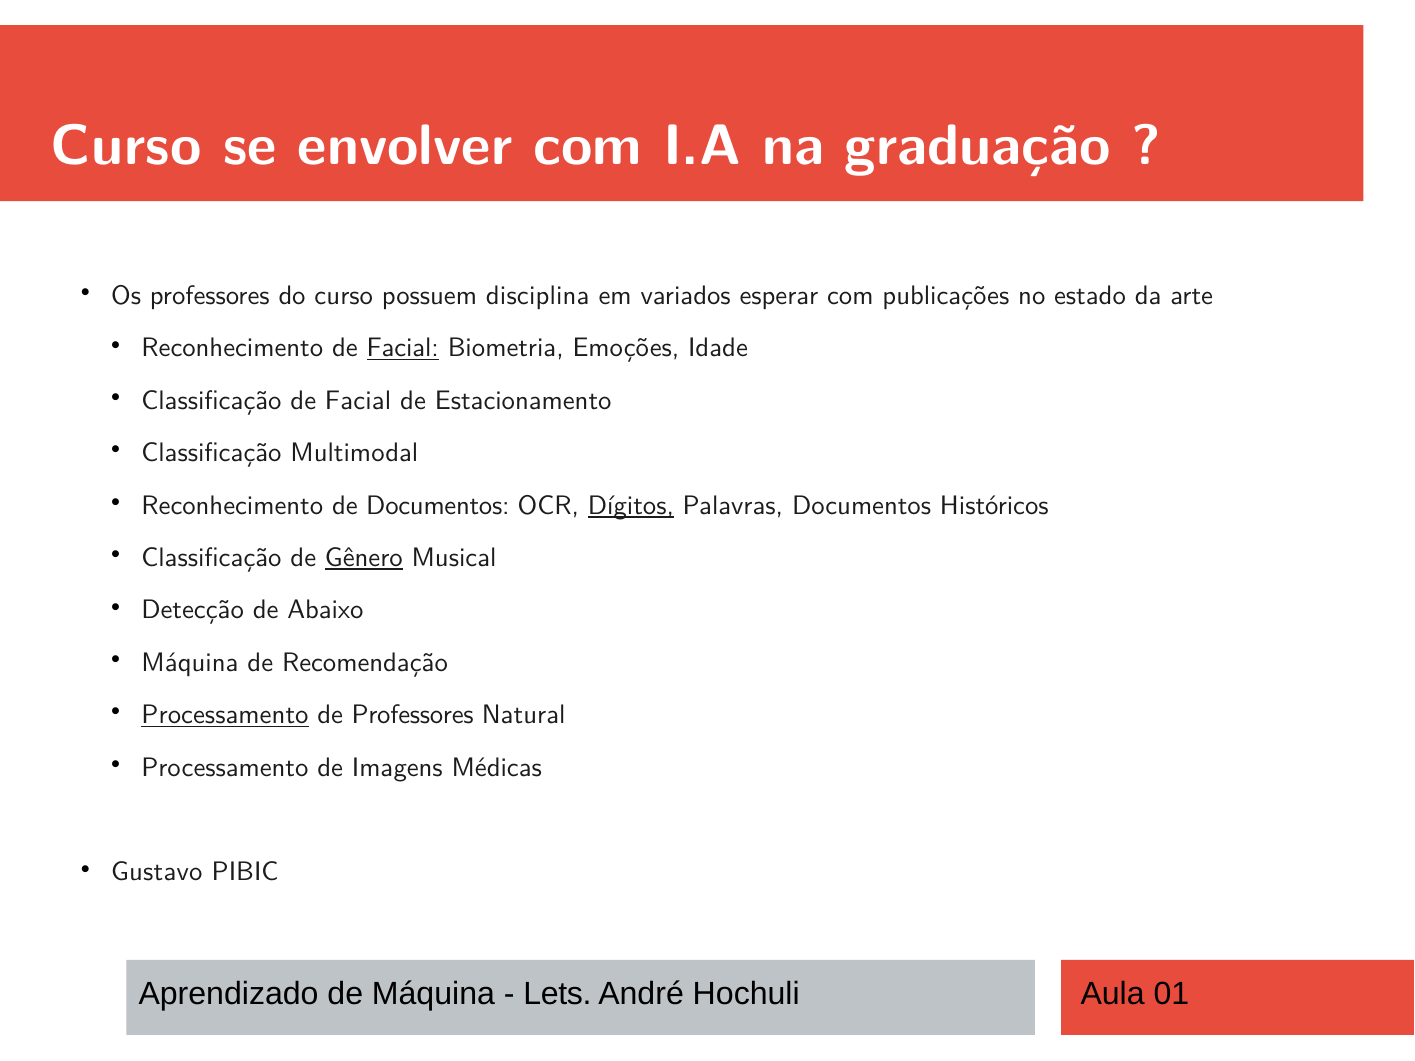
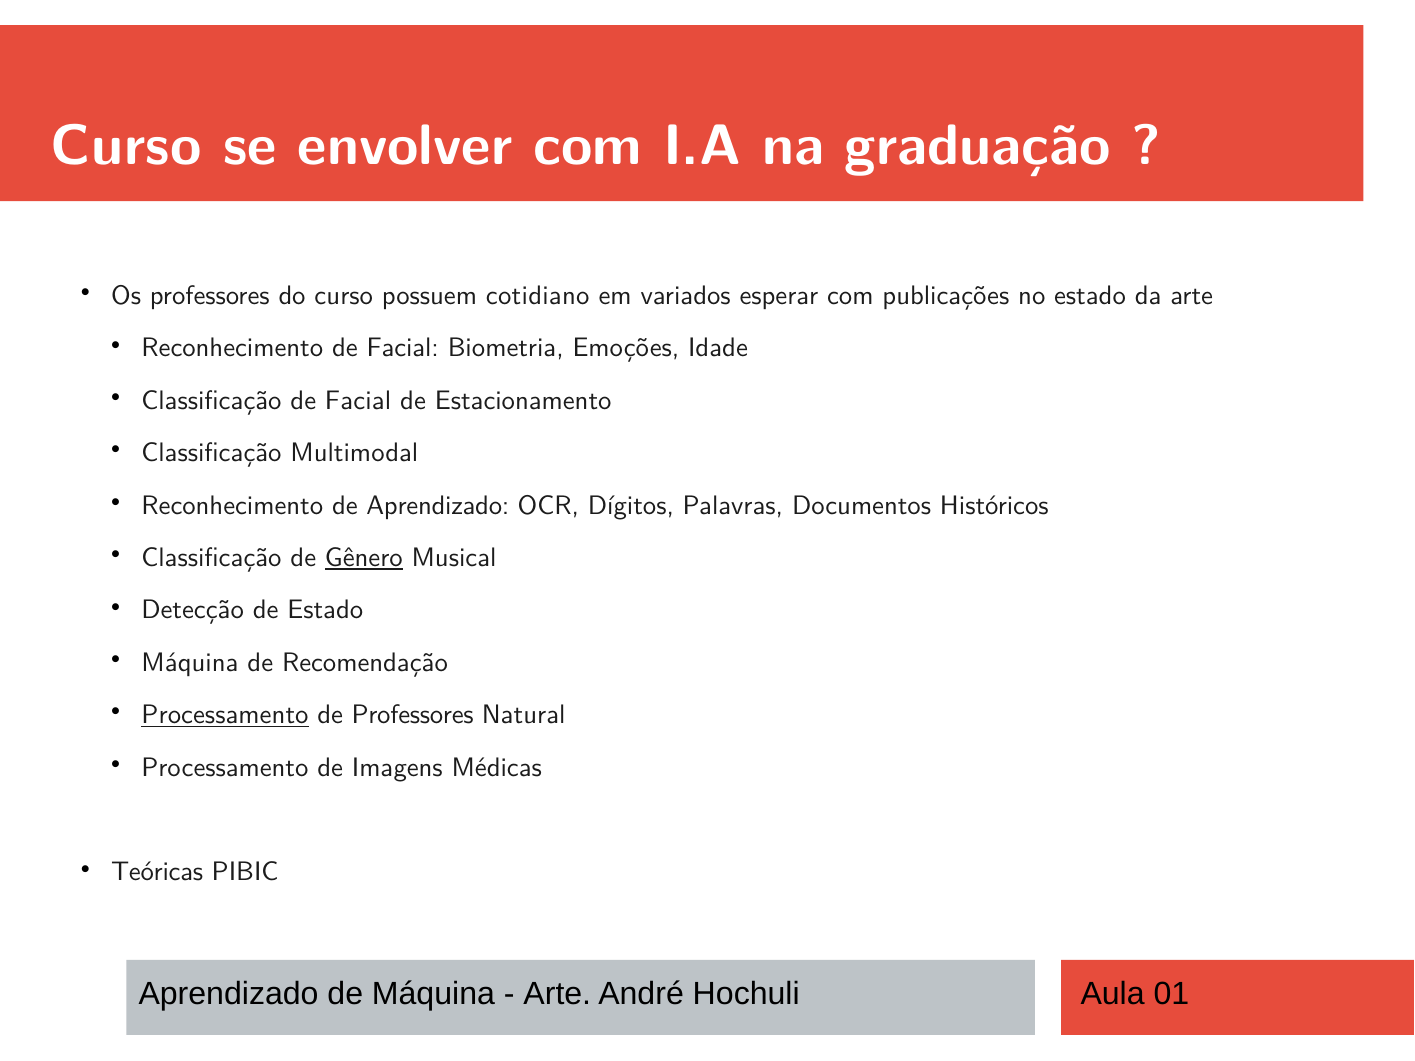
disciplina: disciplina -> cotidiano (538, 296)
Facial underline: present -> none (403, 348)
de Documentos: Documentos -> Aprendizado (438, 505)
Dígitos underline: present -> none (631, 505)
de Abaixo: Abaixo -> Estado (325, 610)
Gustavo: Gustavo -> Teóricas (157, 872)
Lets: Lets -> Arte (557, 994)
